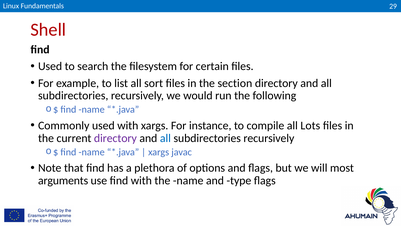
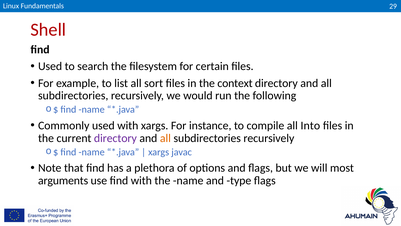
section: section -> context (235, 83)
Lots: Lots -> Into (310, 125)
all colour: blue -> orange (165, 138)
